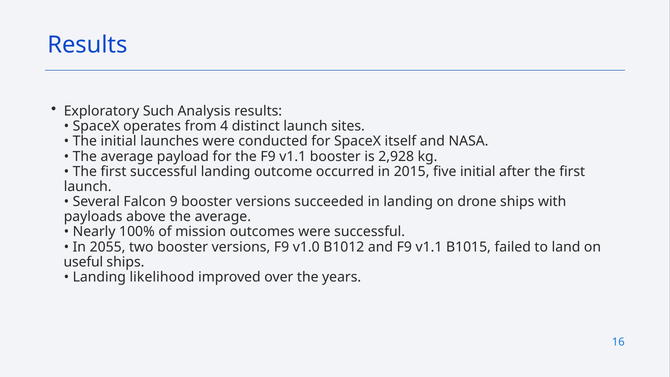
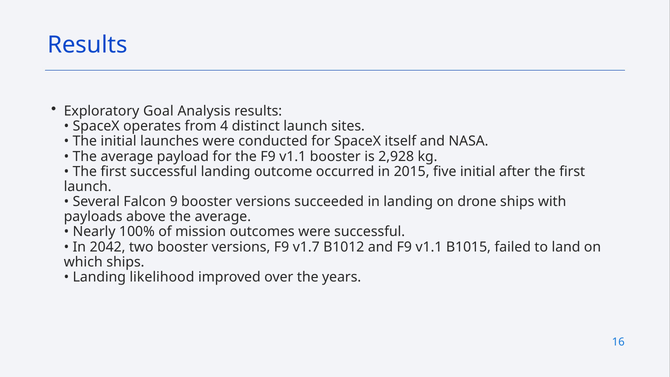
Such: Such -> Goal (158, 111)
2055: 2055 -> 2042 (108, 247)
v1.0: v1.0 -> v1.7 (306, 247)
useful: useful -> which (83, 262)
